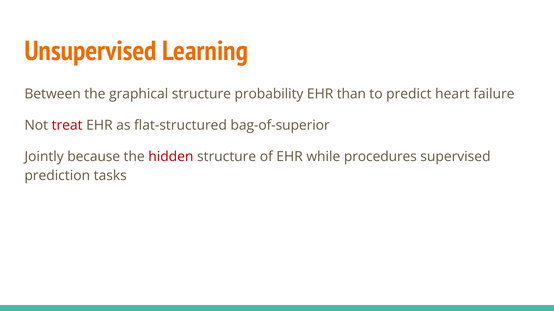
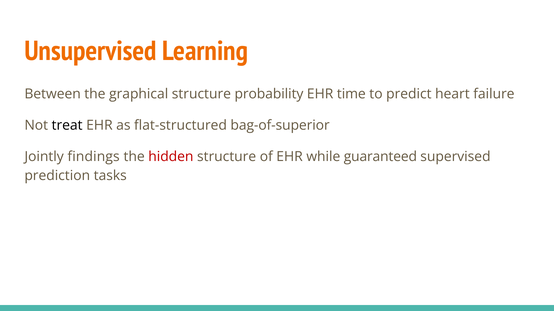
than: than -> time (351, 94)
treat colour: red -> black (67, 125)
because: because -> findings (94, 157)
procedures: procedures -> guaranteed (380, 157)
